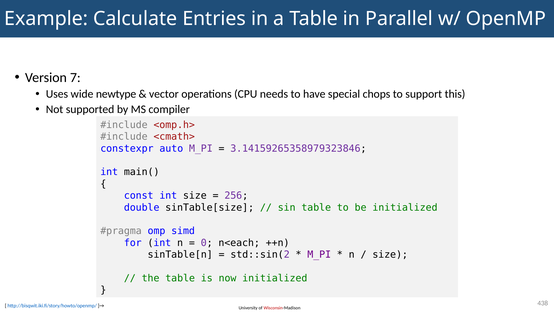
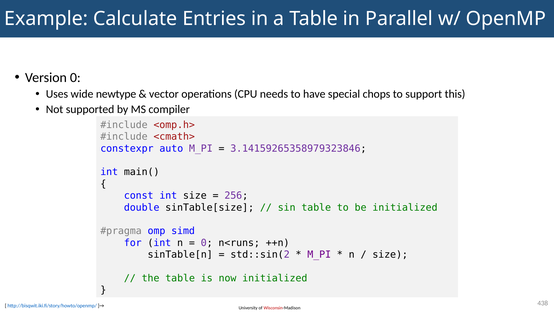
Version 7: 7 -> 0 (75, 77)
n<each: n<each -> n<runs (239, 243)
